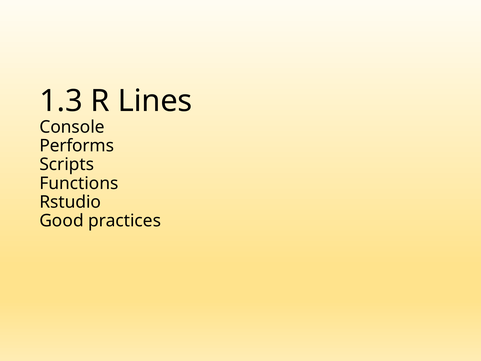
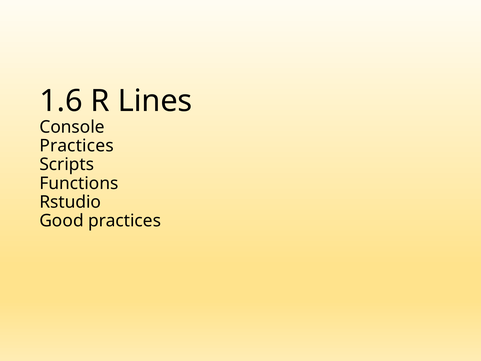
1.3: 1.3 -> 1.6 (61, 101)
Performs: Performs -> Practices (77, 146)
